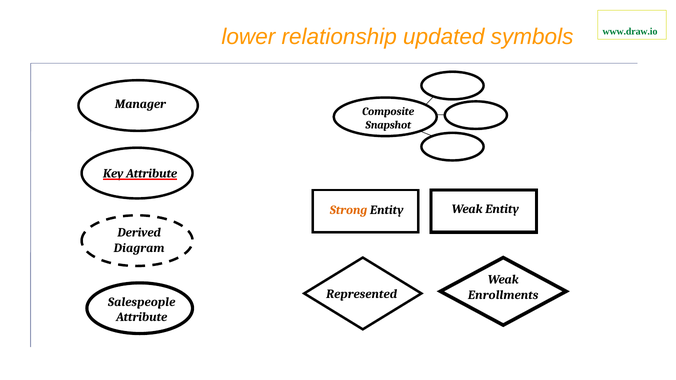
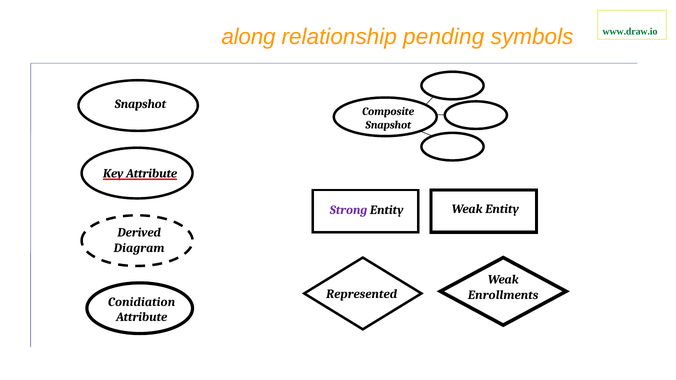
lower: lower -> along (248, 37)
updated: updated -> pending (444, 37)
Manager: Manager -> Snapshot (140, 104)
Strong colour: orange -> purple (349, 210)
Salespeople: Salespeople -> Conidiation (142, 302)
